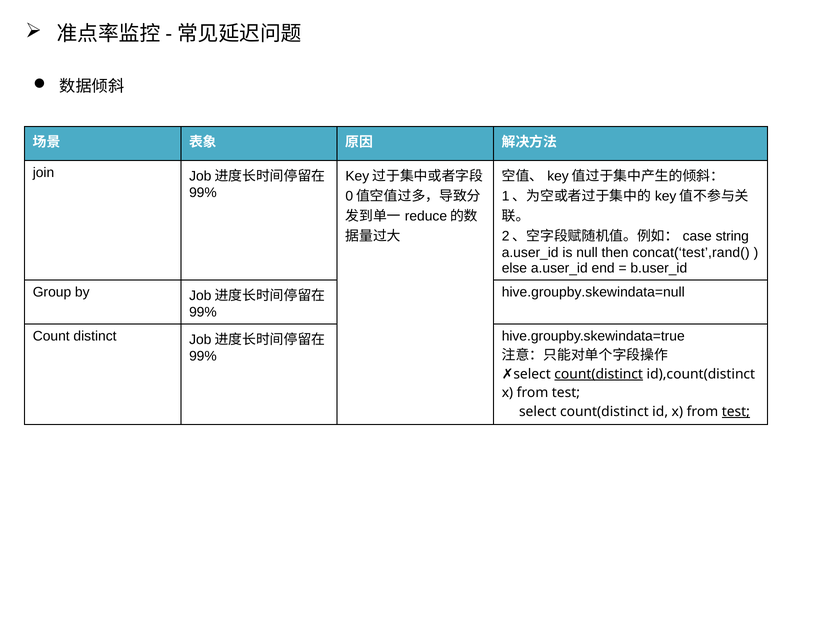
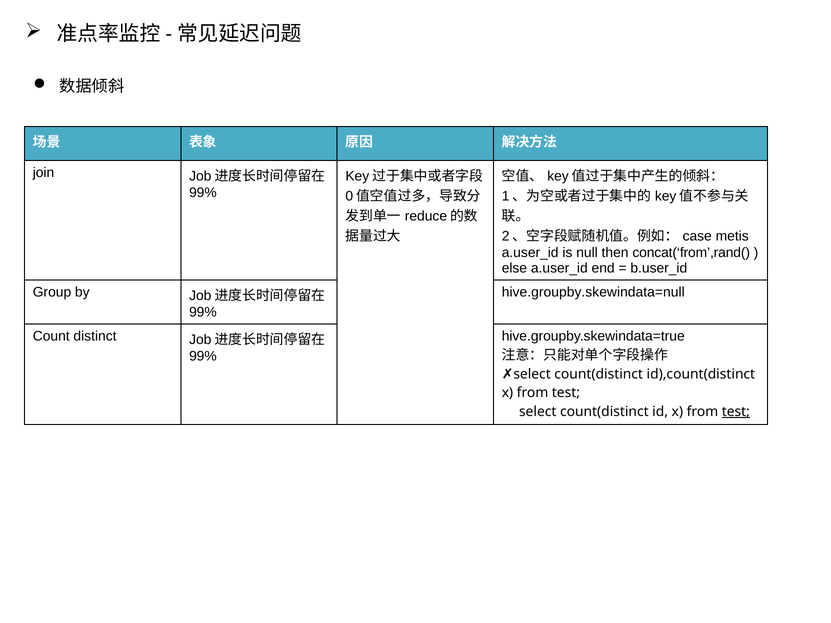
string: string -> metis (732, 236)
concat(‘test’,rand(: concat(‘test’,rand( -> concat(‘from’,rand( (691, 253)
count(distinct underline: present -> none (599, 374)
